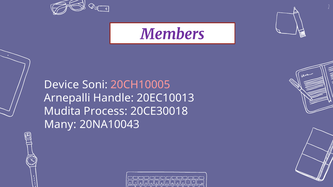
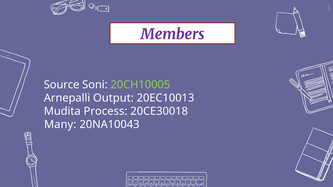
Device: Device -> Source (62, 85)
20CH10005 colour: pink -> light green (140, 85)
Handle: Handle -> Output (113, 98)
